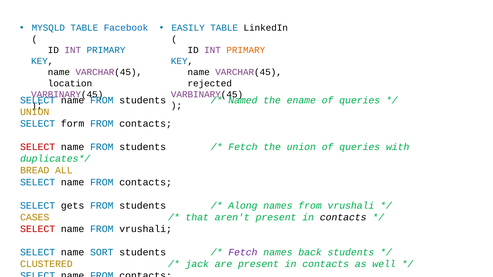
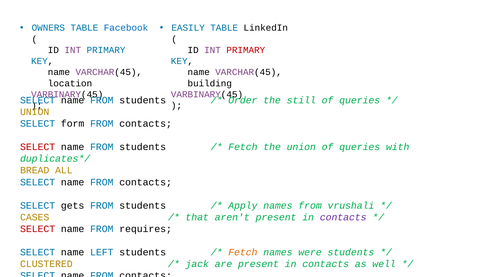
MYSQLD: MYSQLD -> OWNERS (48, 28)
PRIMARY colour: orange -> red (246, 50)
rejected: rejected -> building (210, 83)
Named: Named -> Order (243, 100)
ename: ename -> still (301, 100)
Along: Along -> Apply (243, 206)
contacts colour: black -> purple (343, 217)
name FROM vrushali: vrushali -> requires (146, 229)
SORT: SORT -> LEFT (102, 253)
Fetch colour: purple -> orange (243, 253)
back: back -> were (310, 253)
